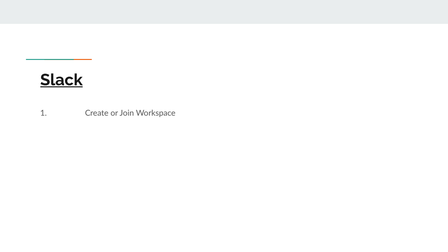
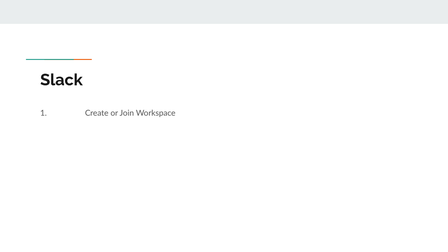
Slack underline: present -> none (61, 80)
